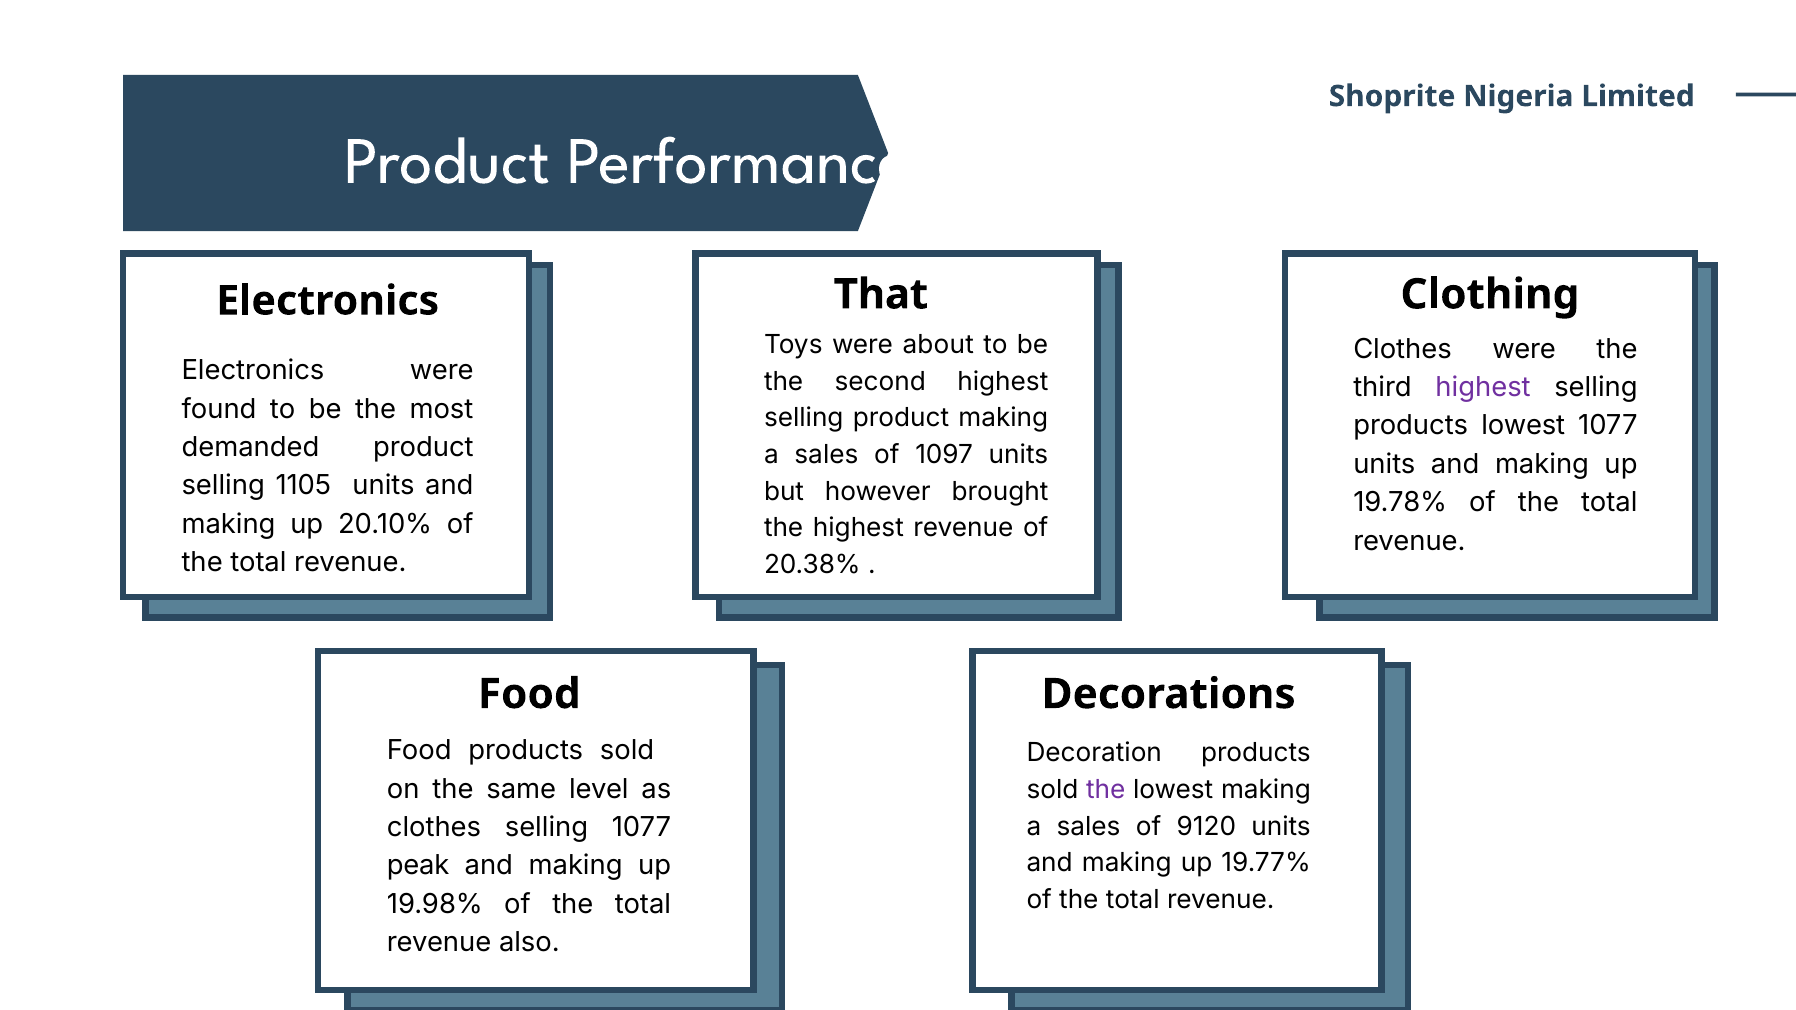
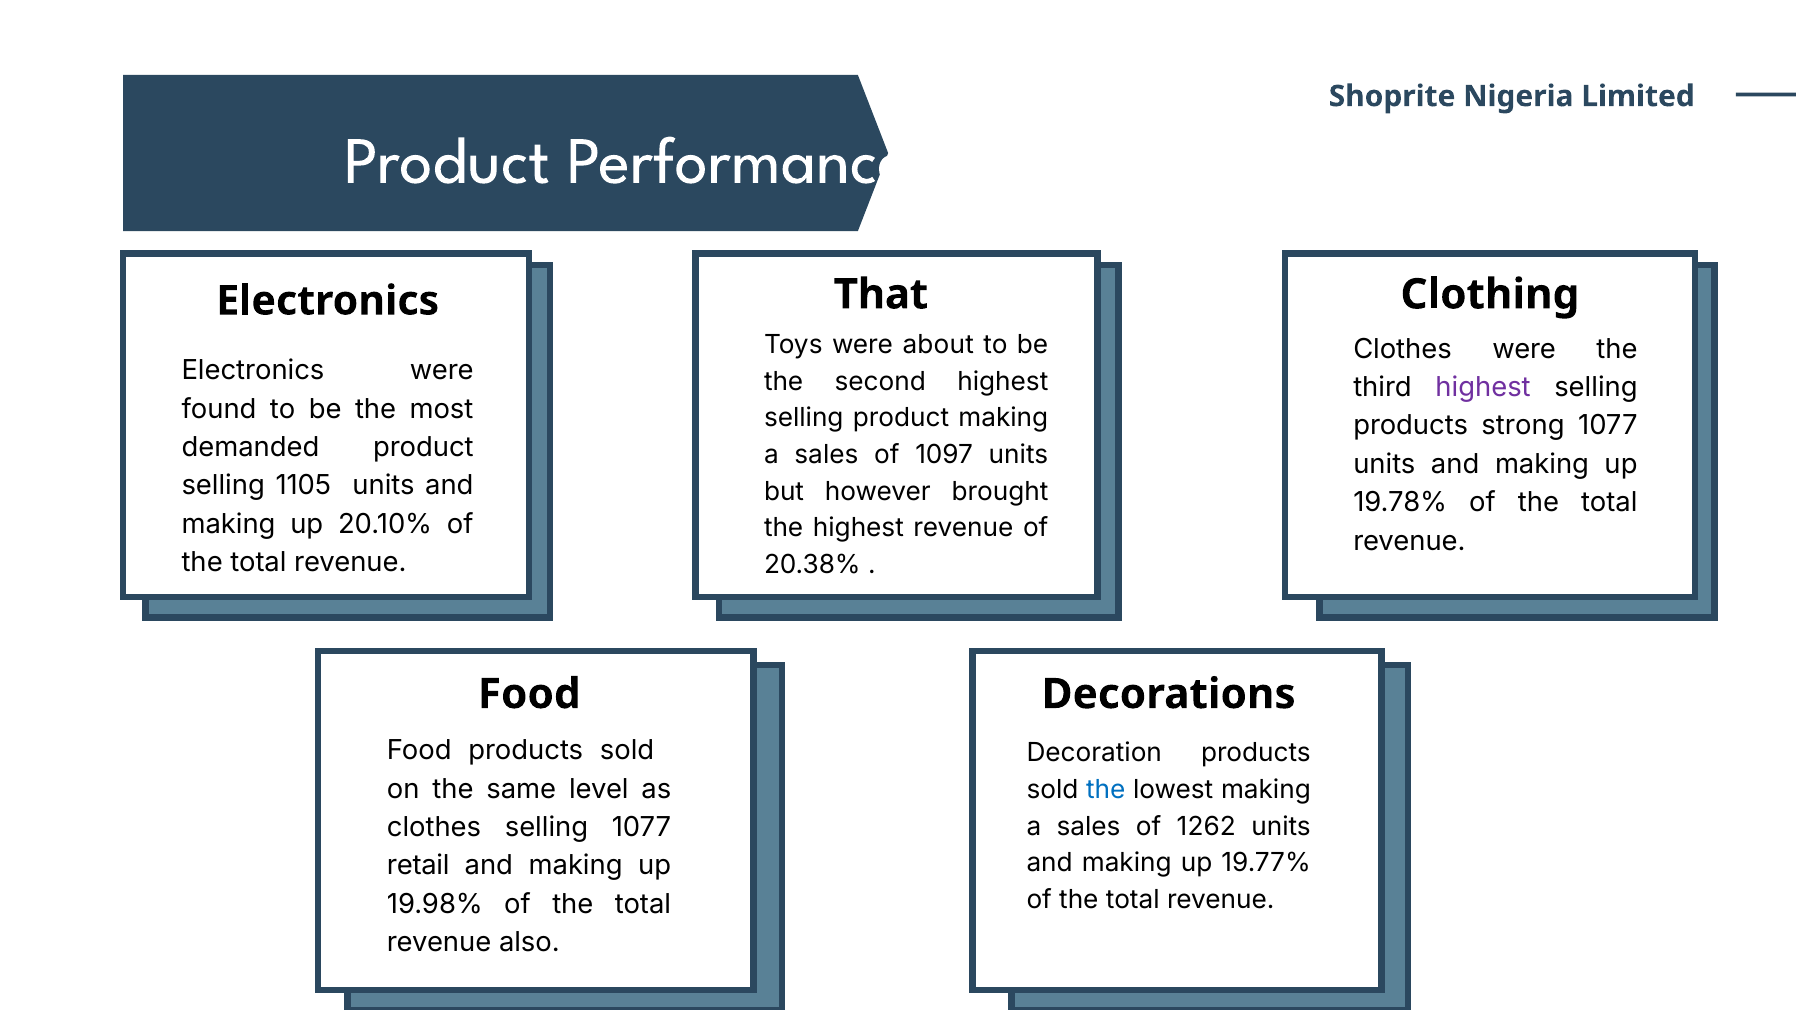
products lowest: lowest -> strong (1523, 426)
the colour: purple -> blue (1106, 790)
9120: 9120 -> 1262 (1206, 827)
peak: peak -> retail (418, 866)
